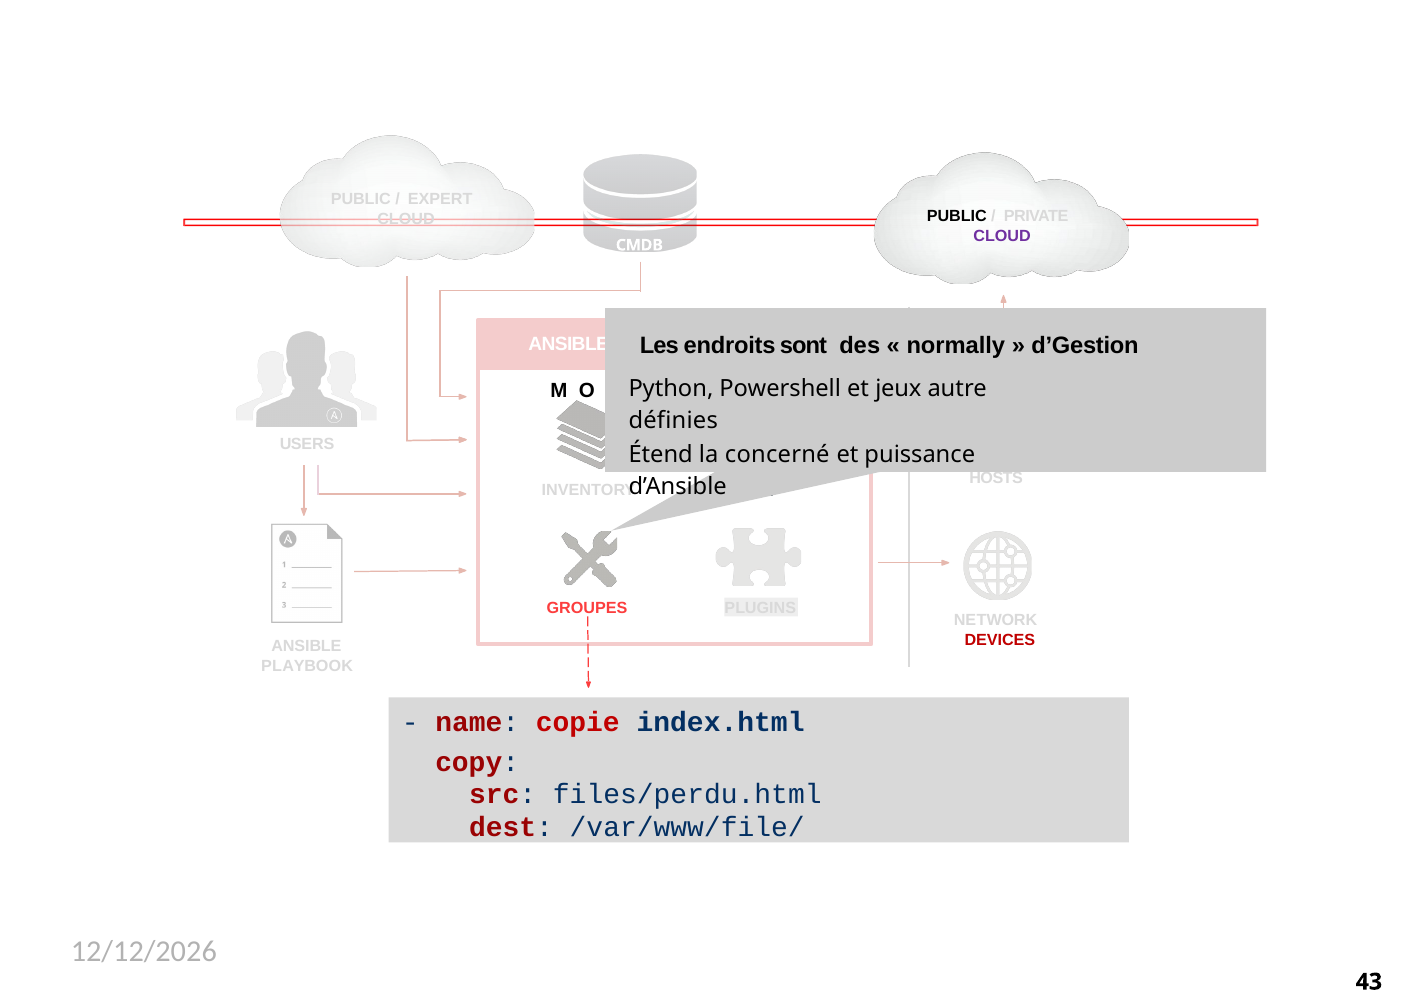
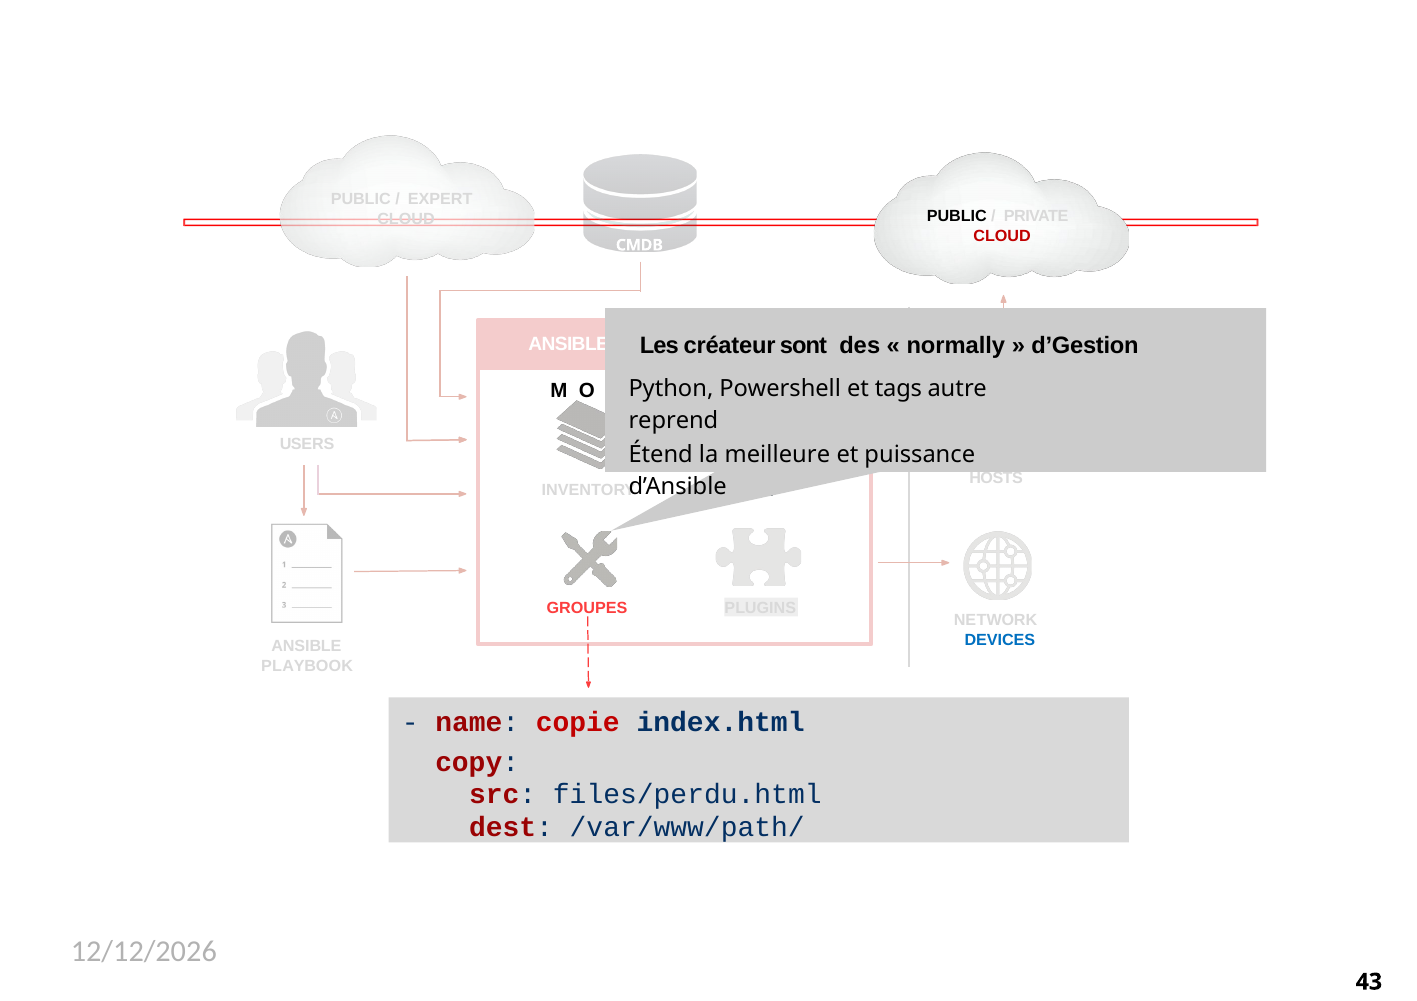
CLOUD colour: purple -> red (1002, 236)
endroits: endroits -> créateur (730, 346)
jeux: jeux -> tags (898, 389)
définies: définies -> reprend (673, 421)
concerné: concerné -> meilleure (777, 454)
DEVICES colour: red -> blue (1000, 640)
/var/www/file/: /var/www/file/ -> /var/www/path/ (687, 828)
